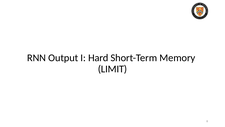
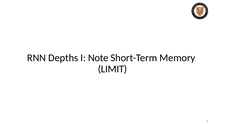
Output: Output -> Depths (63, 58)
Hard: Hard -> Note (98, 58)
